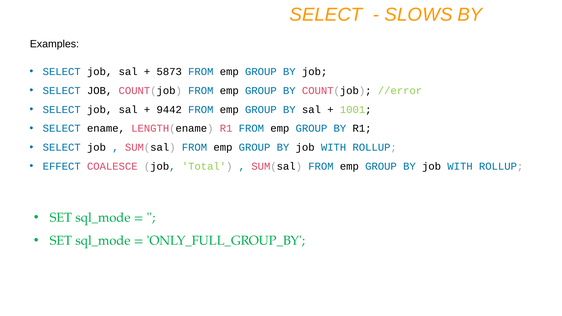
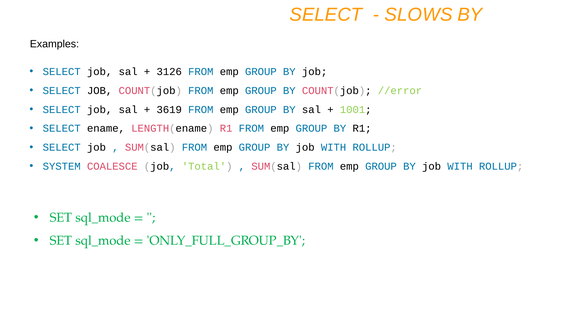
5873: 5873 -> 3126 (169, 72)
9442: 9442 -> 3619 (169, 110)
EFFECT: EFFECT -> SYSTEM (62, 166)
